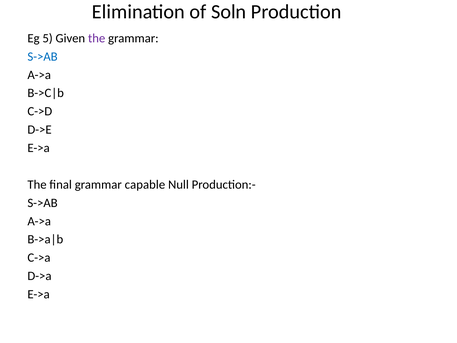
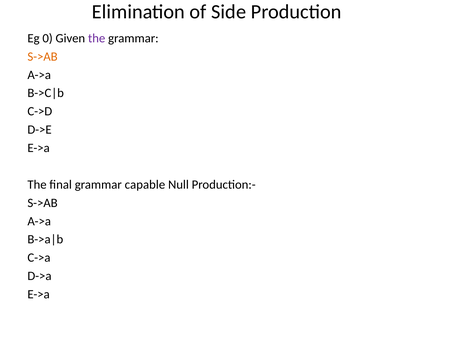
Soln: Soln -> Side (229, 12)
5: 5 -> 0 (48, 38)
S->AB colour: blue -> orange (43, 56)
